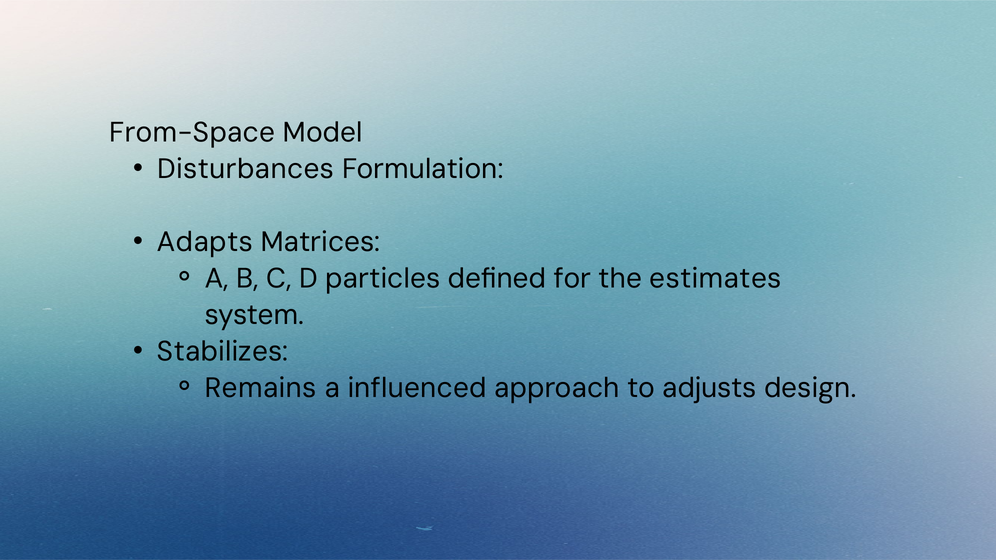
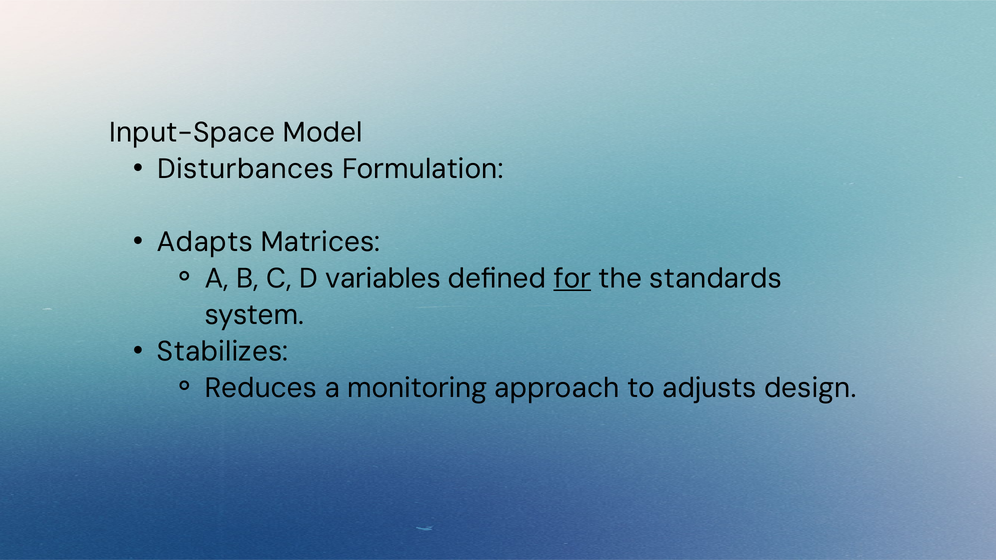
From-Space: From-Space -> Input-Space (192, 132)
particles: particles -> variables (383, 278)
for underline: none -> present (572, 278)
estimates: estimates -> standards (716, 278)
Remains: Remains -> Reduces (261, 388)
influenced: influenced -> monitoring (417, 388)
